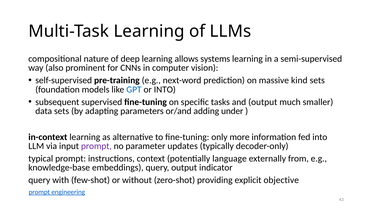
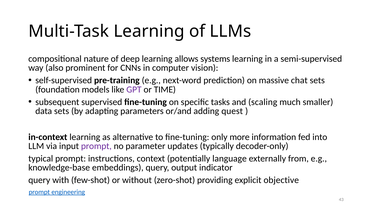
kind: kind -> chat (299, 81)
GPT colour: blue -> purple (134, 90)
or INTO: INTO -> TIME (165, 90)
and output: output -> scaling (263, 102)
under: under -> quest (232, 111)
